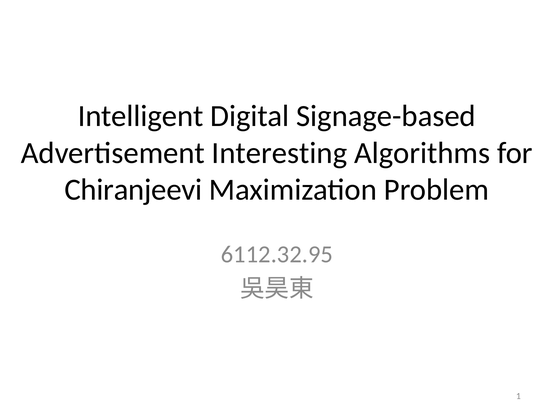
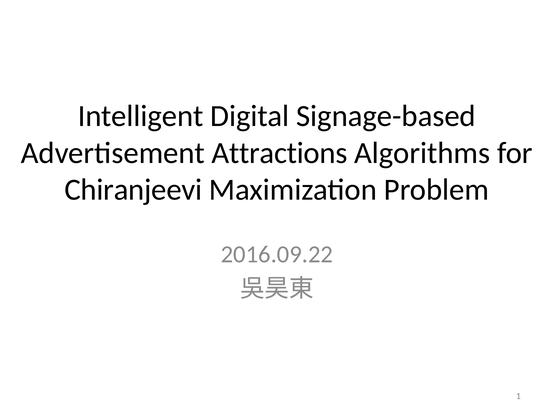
Interesting: Interesting -> Attractions (280, 153)
6112.32.95: 6112.32.95 -> 2016.09.22 (277, 255)
